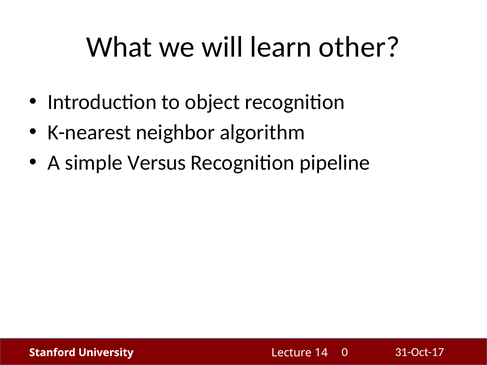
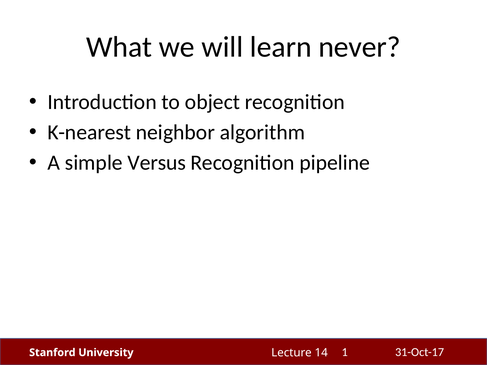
other: other -> never (359, 47)
0: 0 -> 1 (345, 352)
